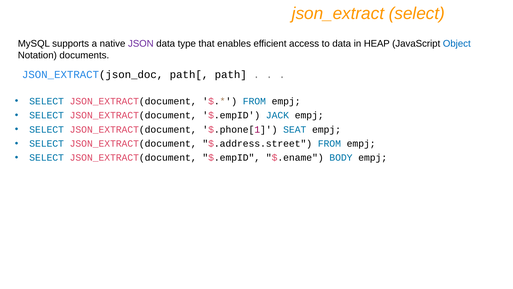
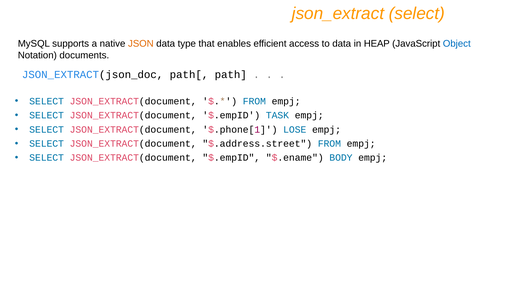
JSON colour: purple -> orange (141, 44)
JACK: JACK -> TASK (277, 115)
SEAT: SEAT -> LOSE (295, 129)
